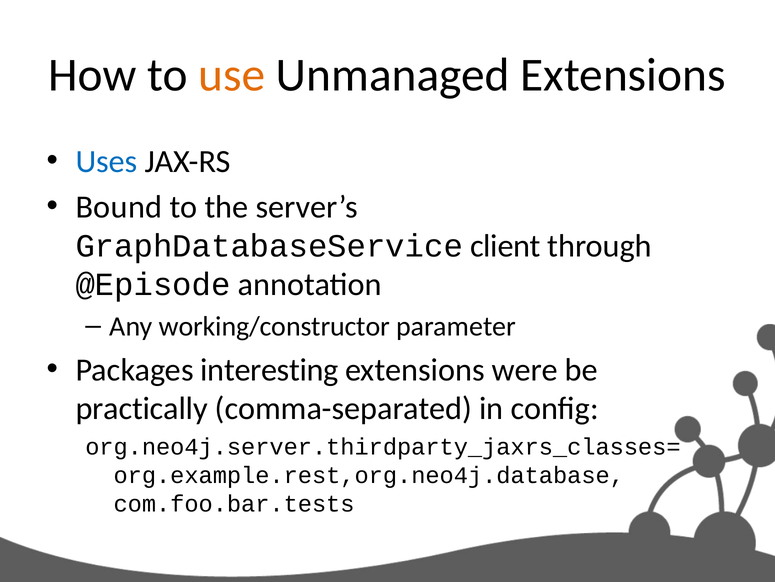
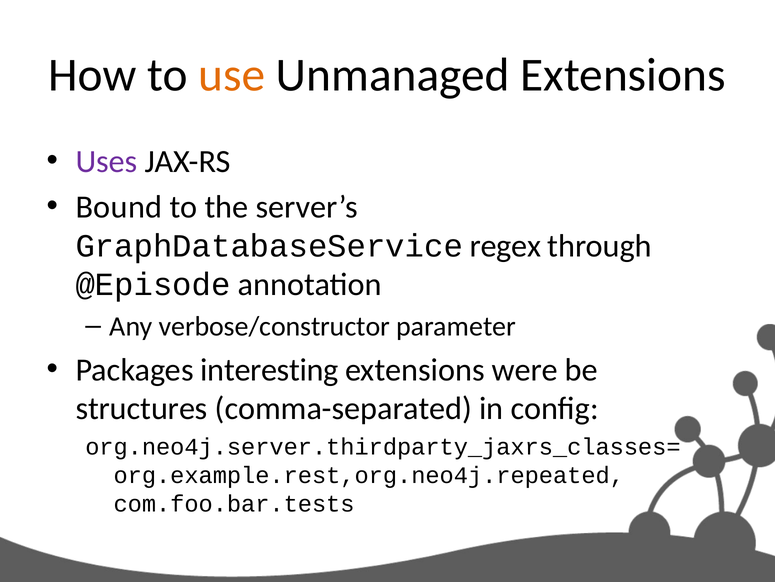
Uses colour: blue -> purple (107, 161)
client: client -> regex (505, 246)
working/constructor: working/constructor -> verbose/constructor (274, 326)
practically: practically -> structures (142, 408)
org.example.rest,org.neo4j.database: org.example.rest,org.neo4j.database -> org.example.rest,org.neo4j.repeated (369, 475)
